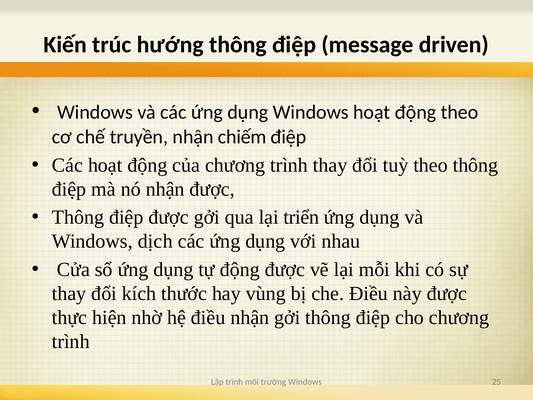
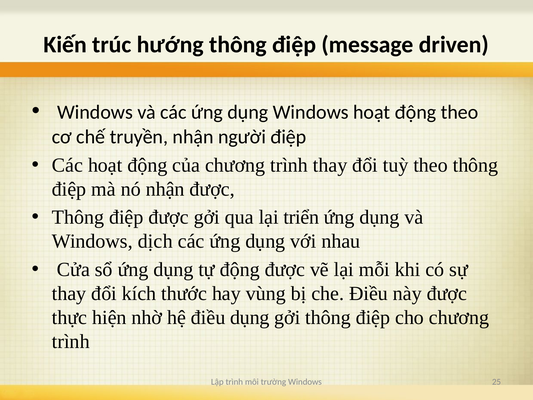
chiếm: chiếm -> người (242, 137)
điều nhận: nhận -> dụng (250, 317)
